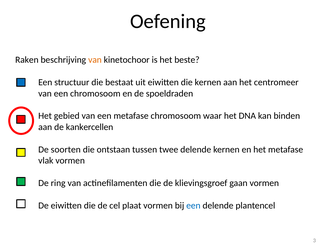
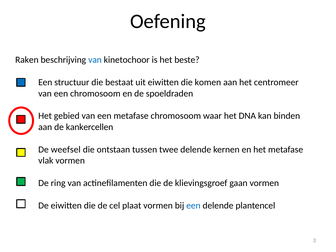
van colour: orange -> blue (95, 60)
die kernen: kernen -> komen (208, 82)
soorten: soorten -> weefsel (66, 149)
